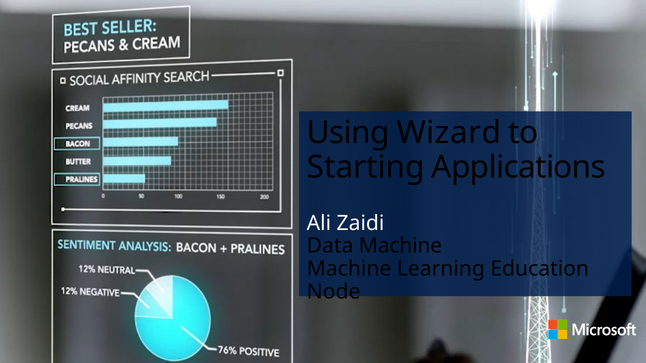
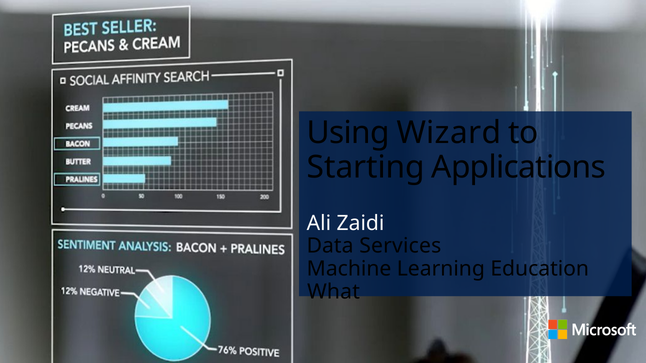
Data Machine: Machine -> Services (400, 246)
Node: Node -> What (334, 292)
